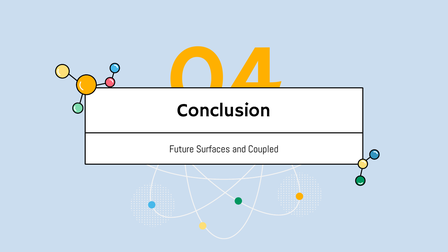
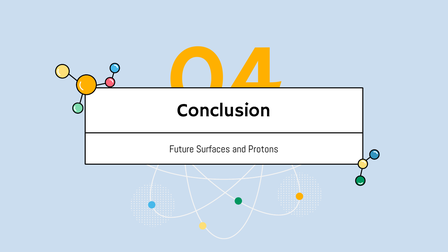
Coupled: Coupled -> Protons (263, 149)
